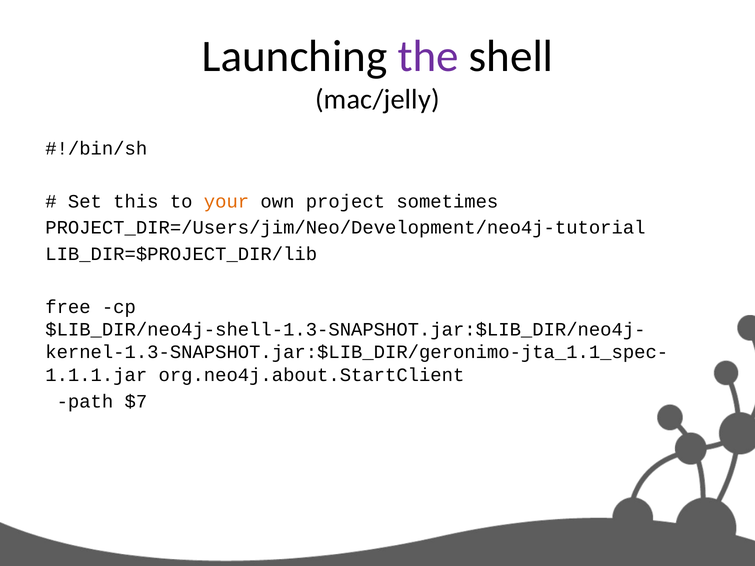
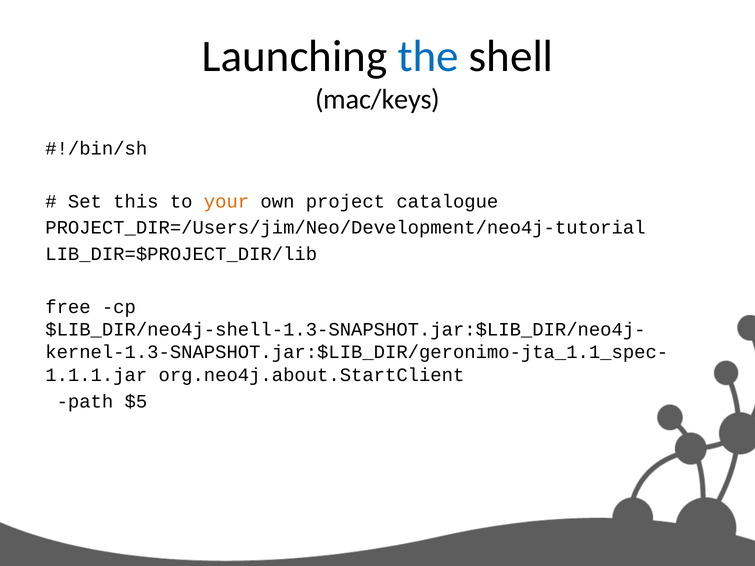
the colour: purple -> blue (428, 57)
mac/jelly: mac/jelly -> mac/keys (378, 100)
sometimes: sometimes -> catalogue (447, 201)
$7: $7 -> $5 (136, 401)
